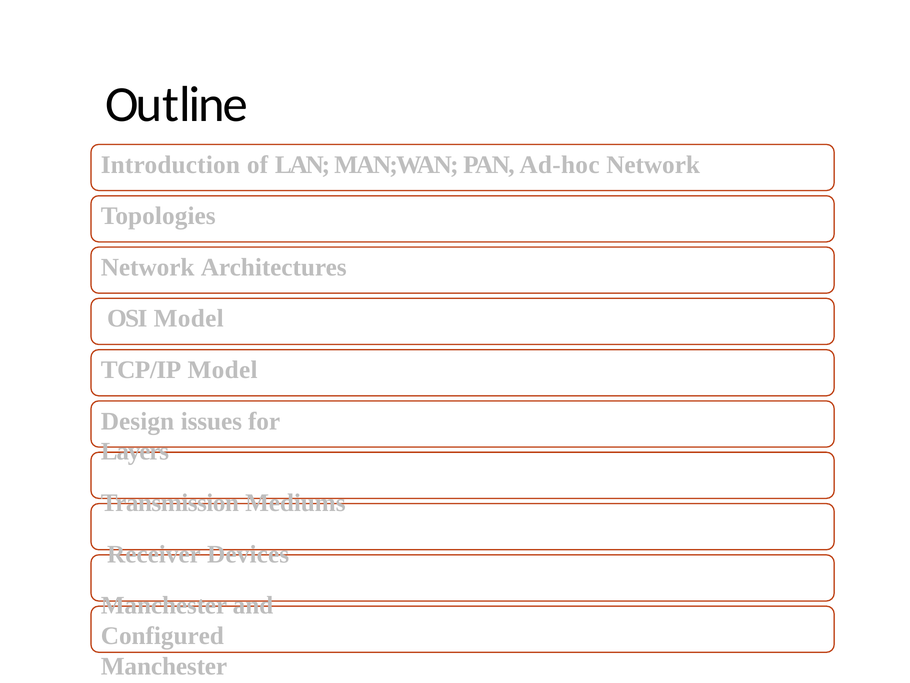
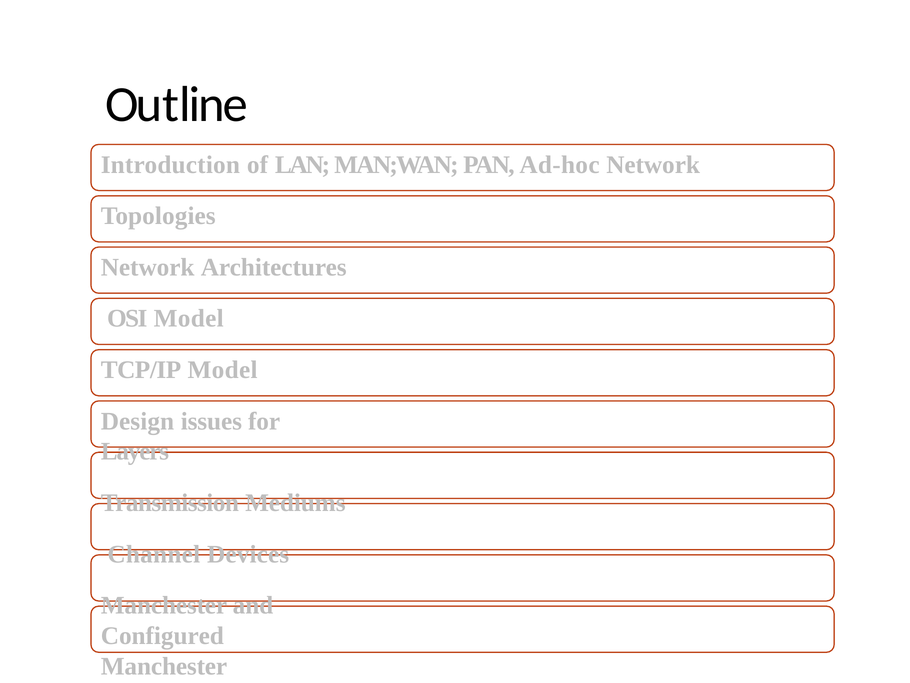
Receiver: Receiver -> Channel (154, 554)
